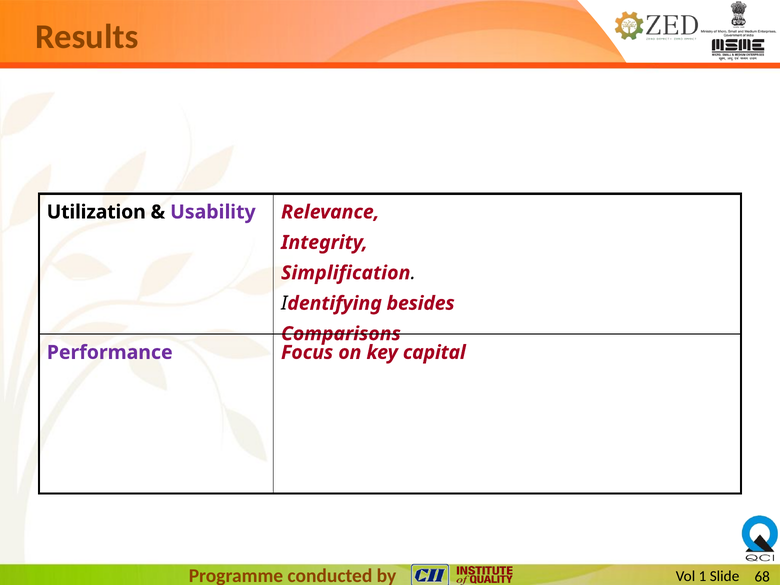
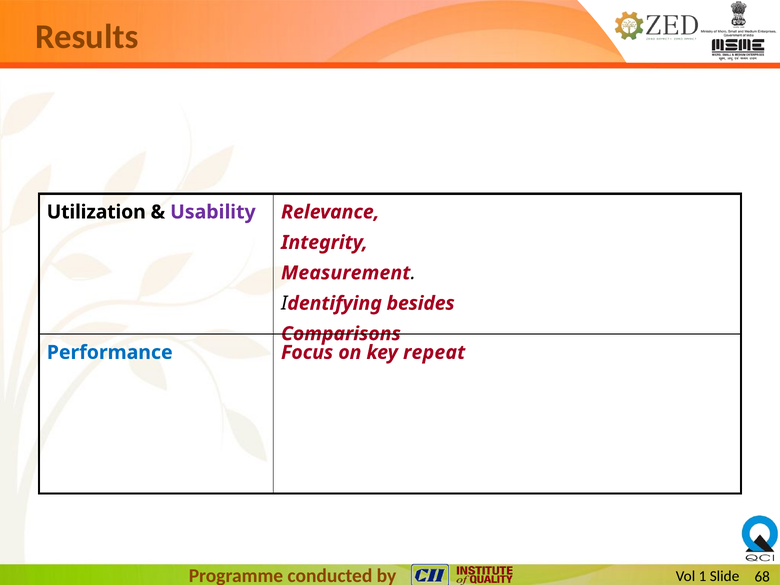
Simplification: Simplification -> Measurement (346, 273)
Performance colour: purple -> blue (110, 352)
capital: capital -> repeat (434, 352)
